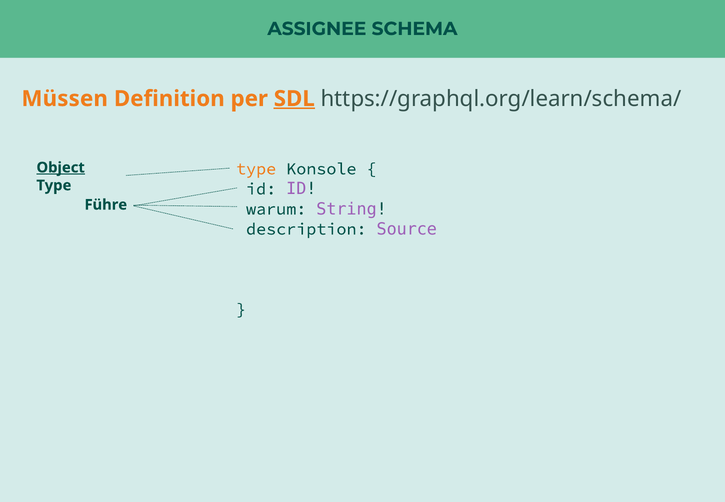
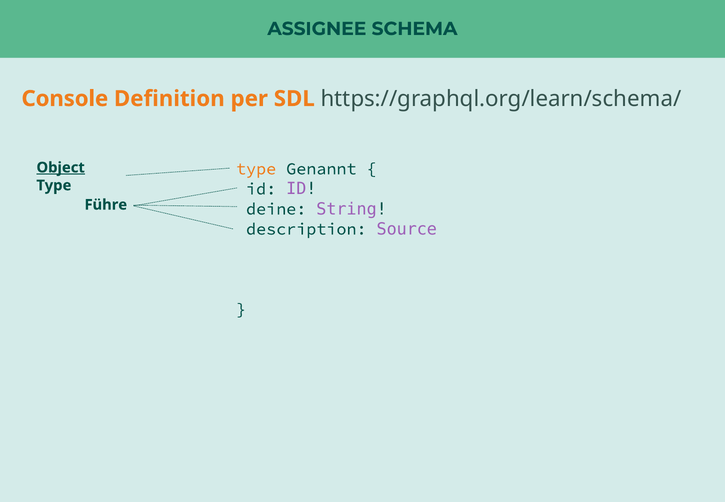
Müssen: Müssen -> Console (65, 99)
SDL underline: present -> none (294, 99)
Konsole: Konsole -> Genannt (321, 169)
warum: warum -> deine (276, 209)
